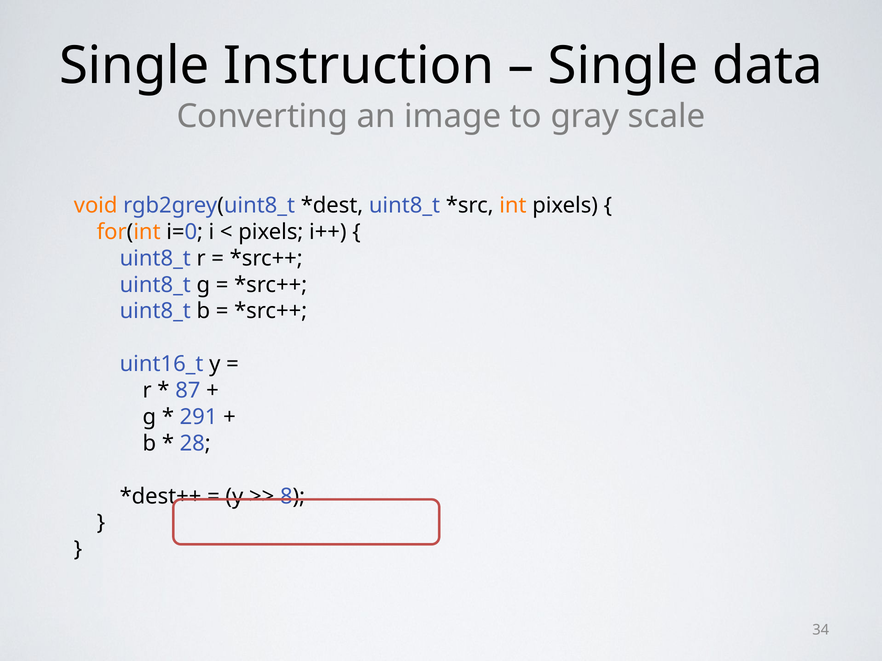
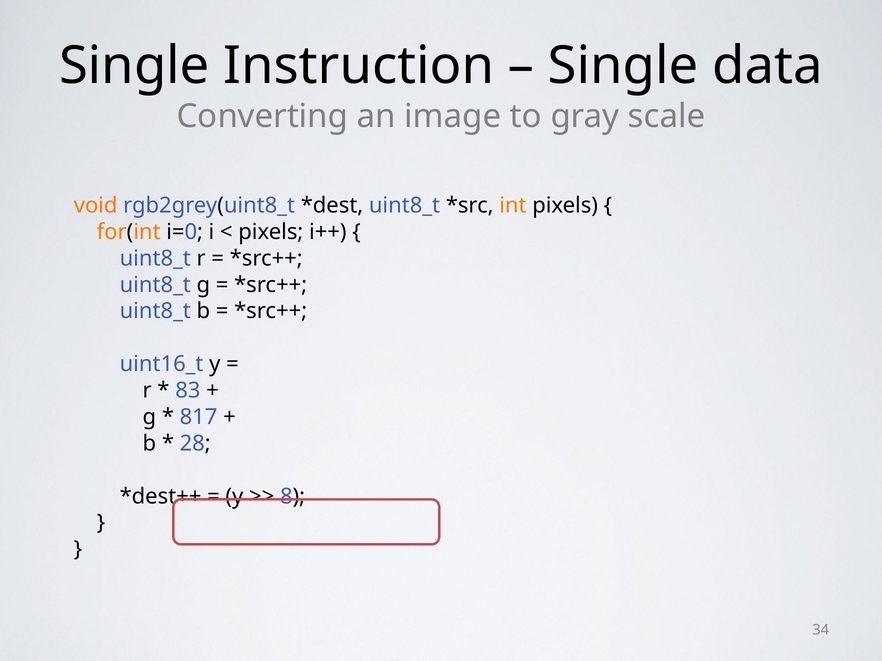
87: 87 -> 83 (188, 391)
291: 291 -> 817 (199, 417)
